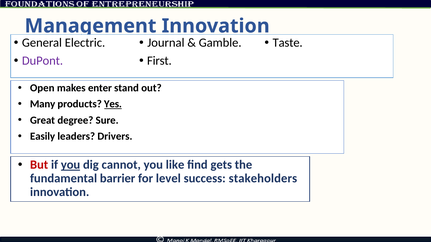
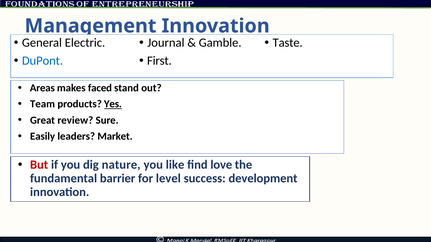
DuPont colour: purple -> blue (42, 61)
Open: Open -> Areas (42, 88)
enter: enter -> faced (100, 88)
Many: Many -> Team (43, 104)
degree: degree -> review (75, 120)
Drivers: Drivers -> Market (115, 136)
you underline: present -> none (71, 165)
cannot: cannot -> nature (121, 165)
gets: gets -> love (221, 165)
stakeholders: stakeholders -> development (263, 179)
